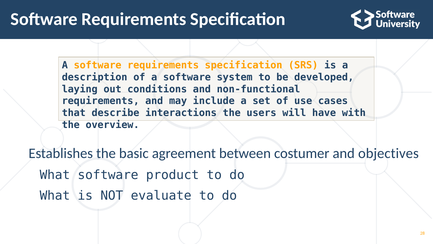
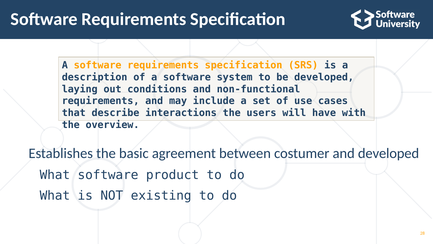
and objectives: objectives -> developed (389, 153)
evaluate: evaluate -> existing (161, 195)
